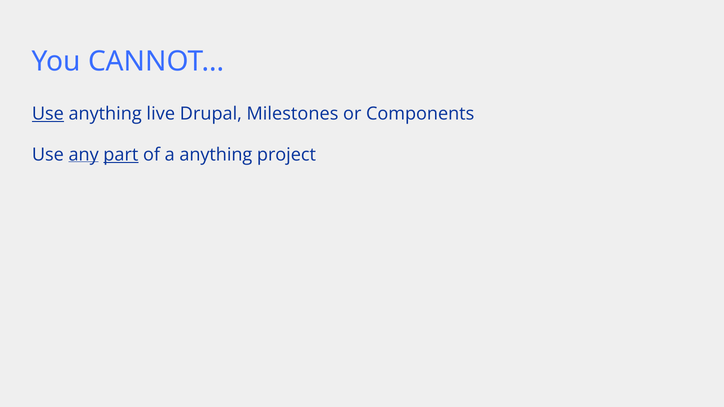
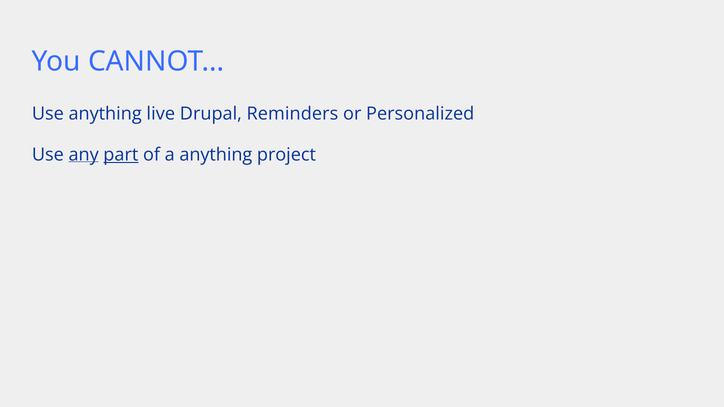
Use underline: present -> none (48, 114)
Milestones: Milestones -> Reminders (292, 114)
Components: Components -> Personalized (420, 114)
